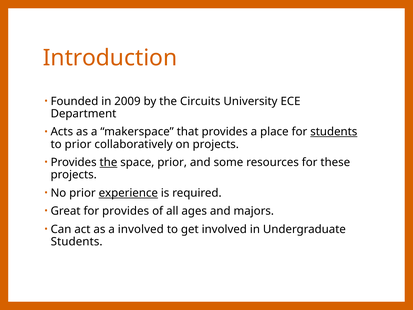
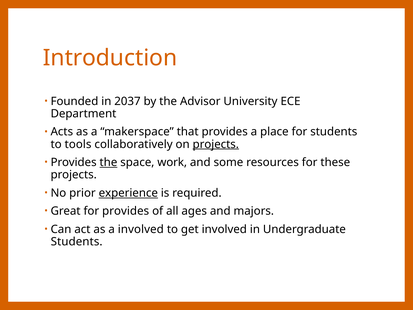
2009: 2009 -> 2037 (127, 101)
Circuits: Circuits -> Advisor (200, 101)
students underline: present -> none (334, 132)
to prior: prior -> tools (78, 144)
projects underline: none -> present (216, 144)
space prior: prior -> work (172, 162)
